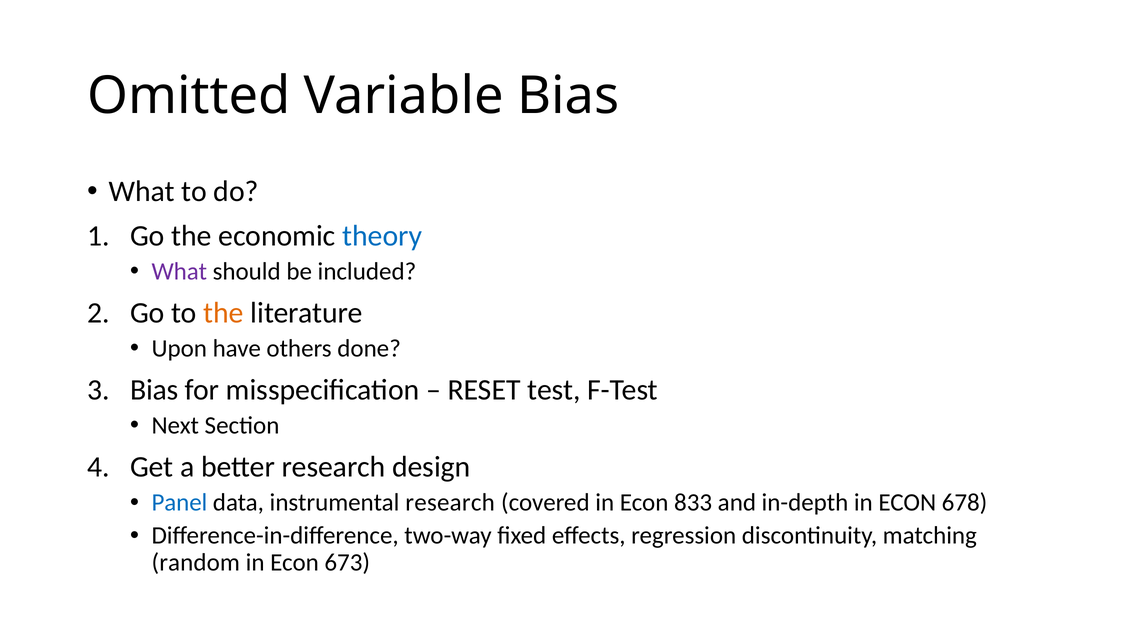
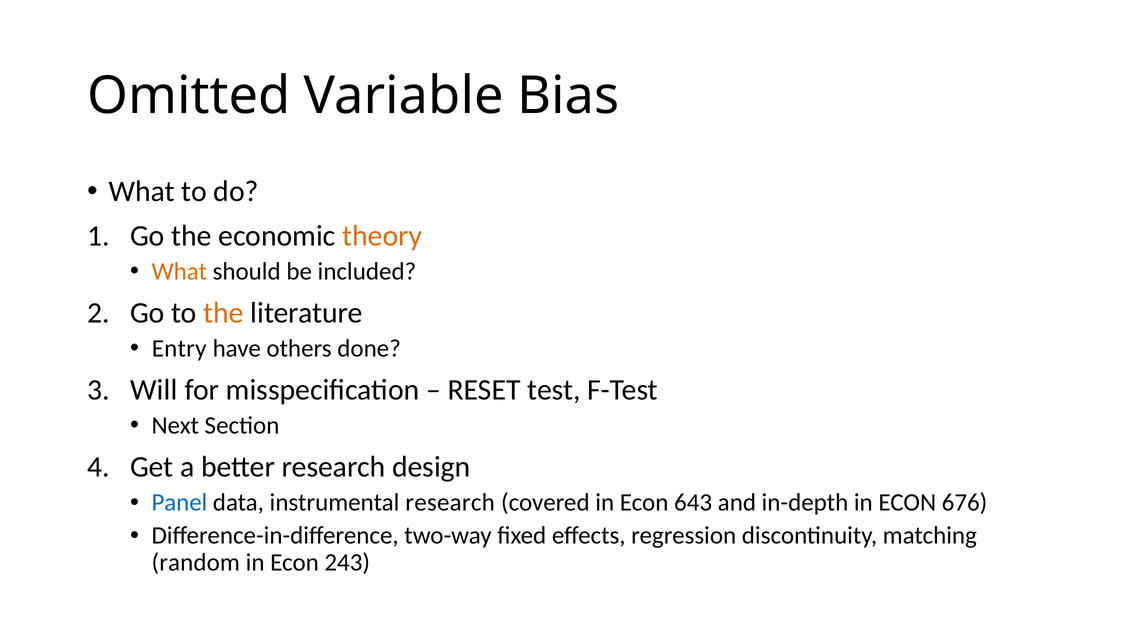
theory colour: blue -> orange (382, 236)
What colour: purple -> orange (179, 271)
Upon: Upon -> Entry (179, 348)
Bias: Bias -> Will (154, 390)
833: 833 -> 643 (693, 502)
678: 678 -> 676 (965, 502)
673: 673 -> 243 (347, 562)
